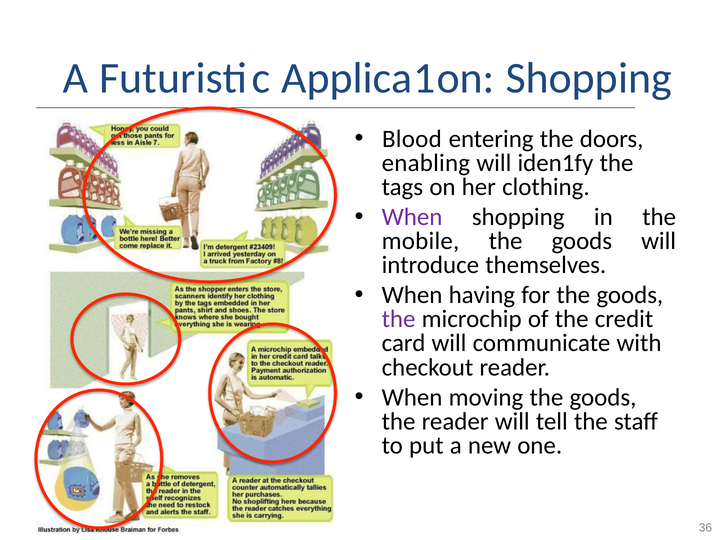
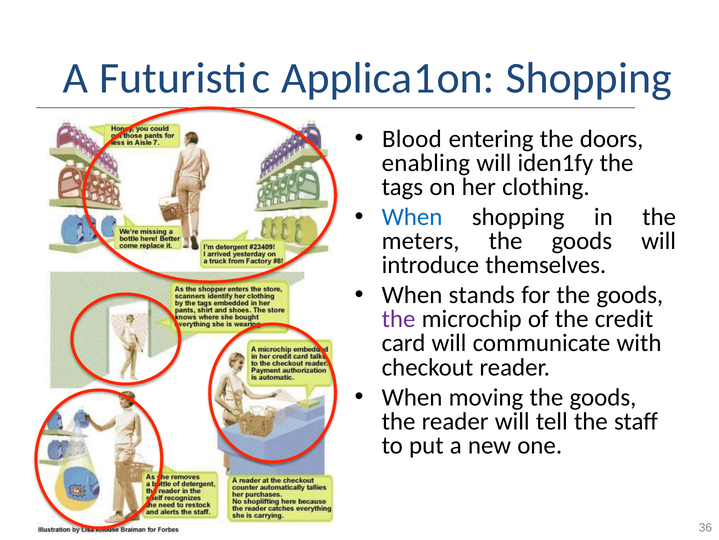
When colour: purple -> blue (412, 217)
mobile: mobile -> meters (421, 241)
having: having -> stands (482, 295)
